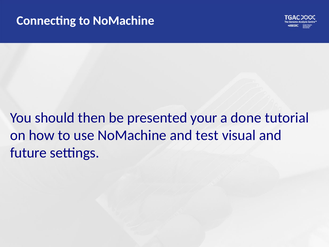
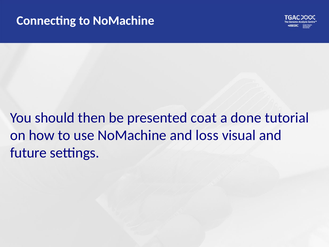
your: your -> coat (204, 118)
test: test -> loss (207, 135)
